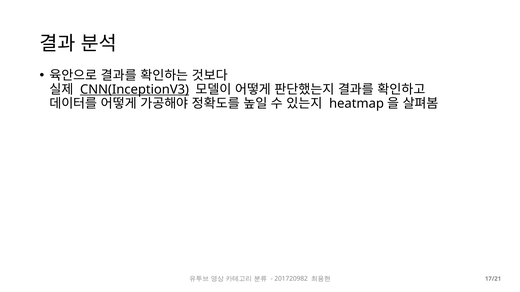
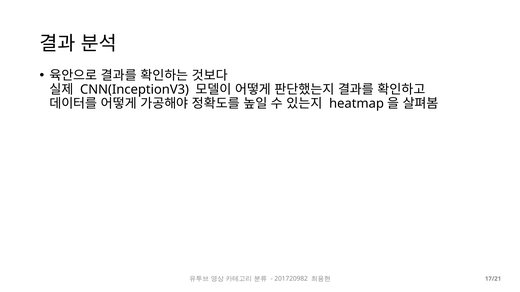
CNN(InceptionV3 underline: present -> none (135, 90)
